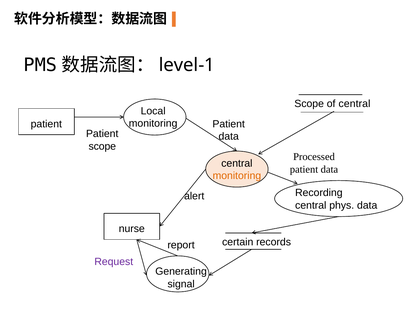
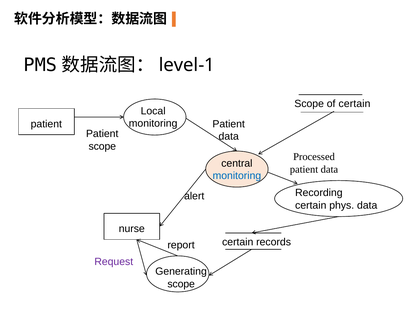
of central: central -> certain (355, 104)
monitoring colour: orange -> blue (237, 176)
central: central -> certain (311, 206)
signal: signal -> scope (181, 285)
